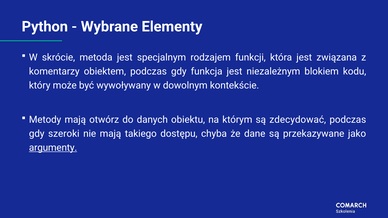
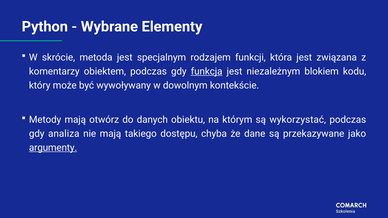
funkcja underline: none -> present (207, 71)
zdecydować: zdecydować -> wykorzystać (298, 120)
szeroki: szeroki -> analiza (64, 134)
